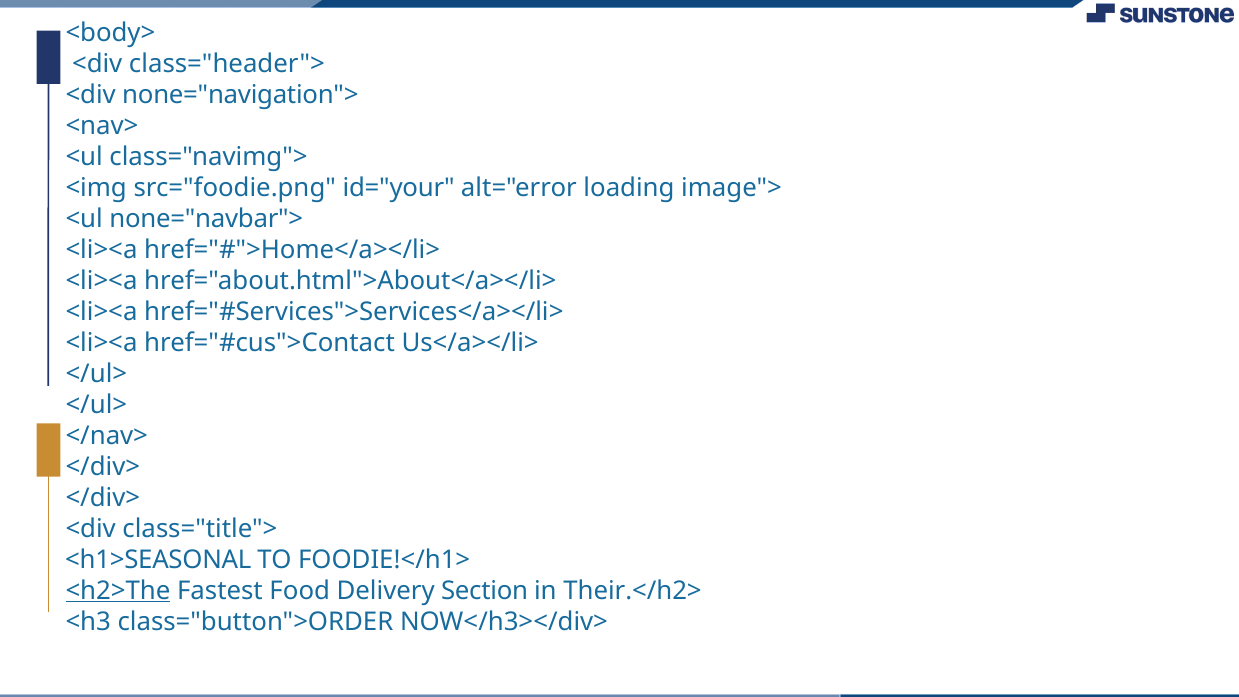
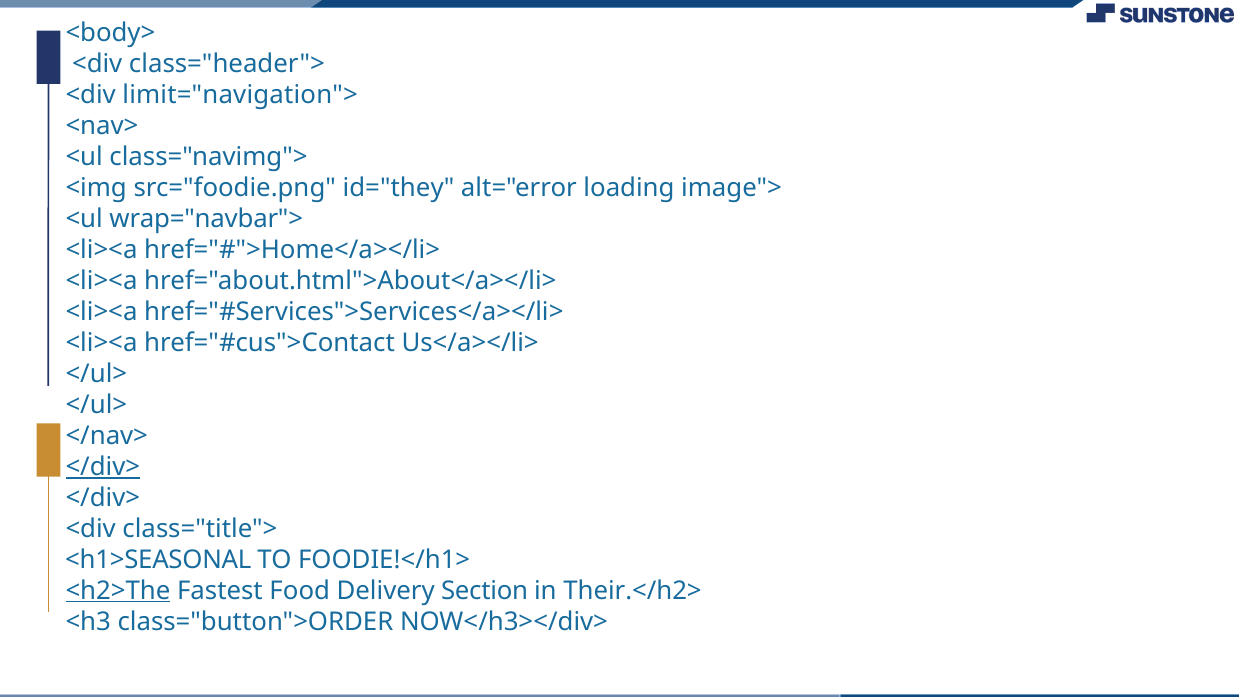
none="navigation">: none="navigation"> -> limit="navigation"> (240, 95)
id="your: id="your -> id="they (398, 188)
none="navbar">: none="navbar"> -> wrap="navbar"> (206, 219)
</div> underline: none -> present (103, 467)
